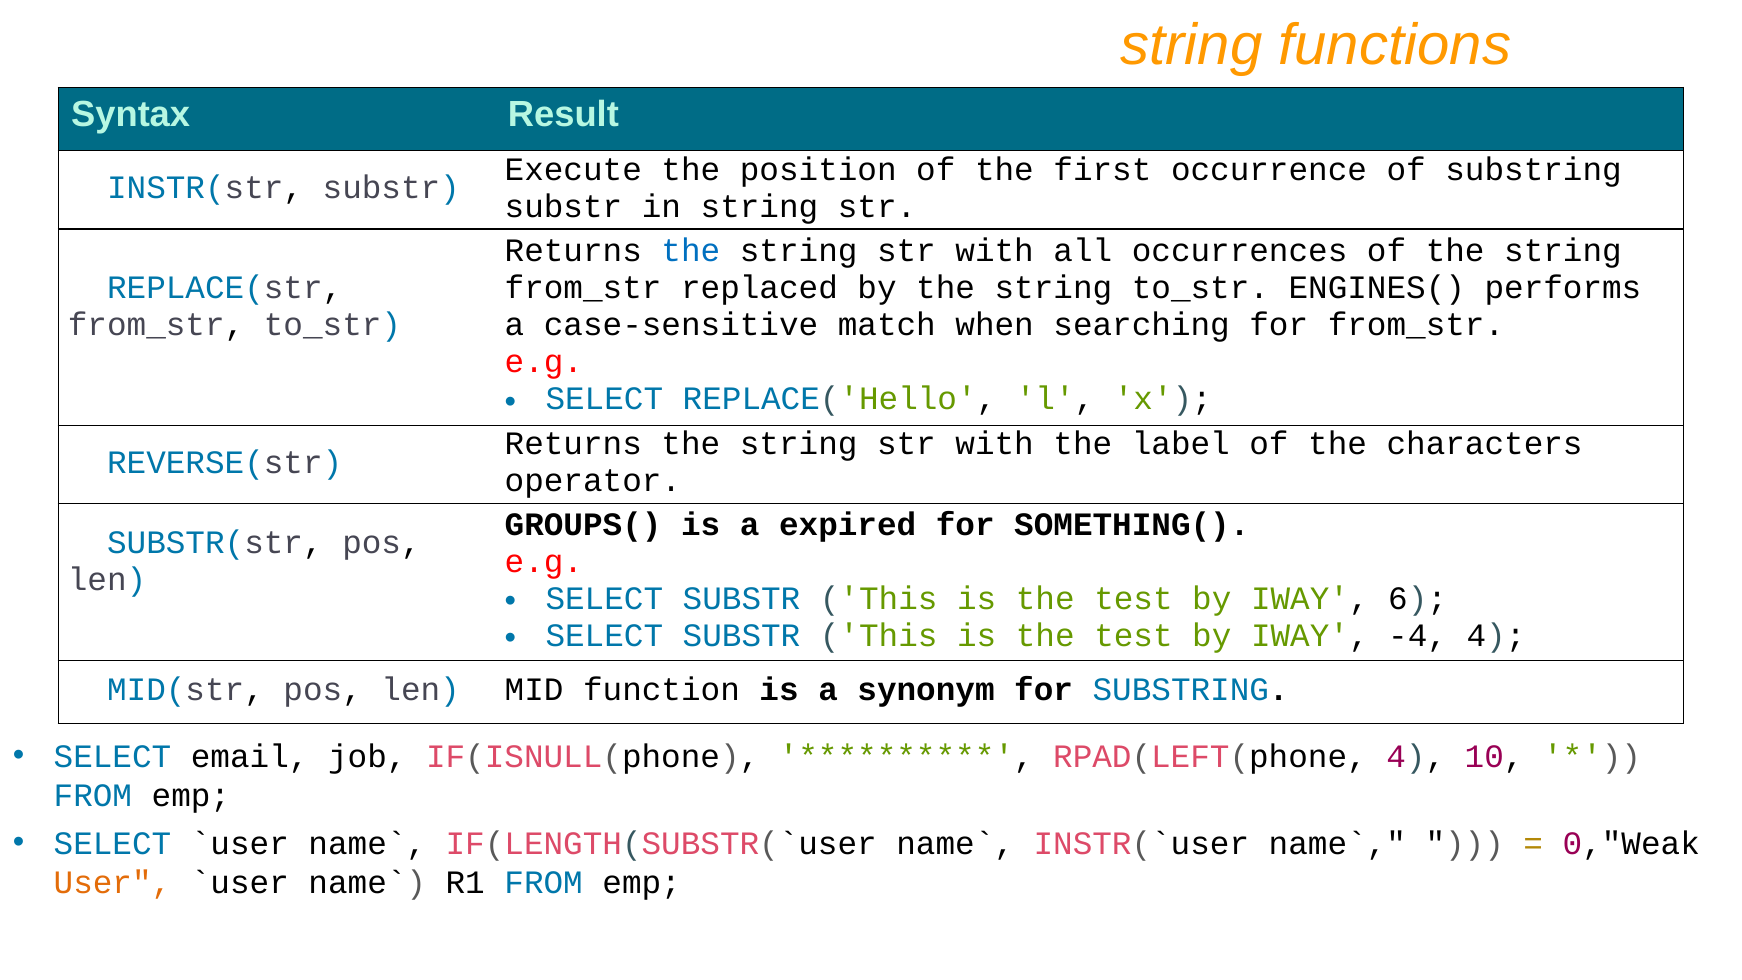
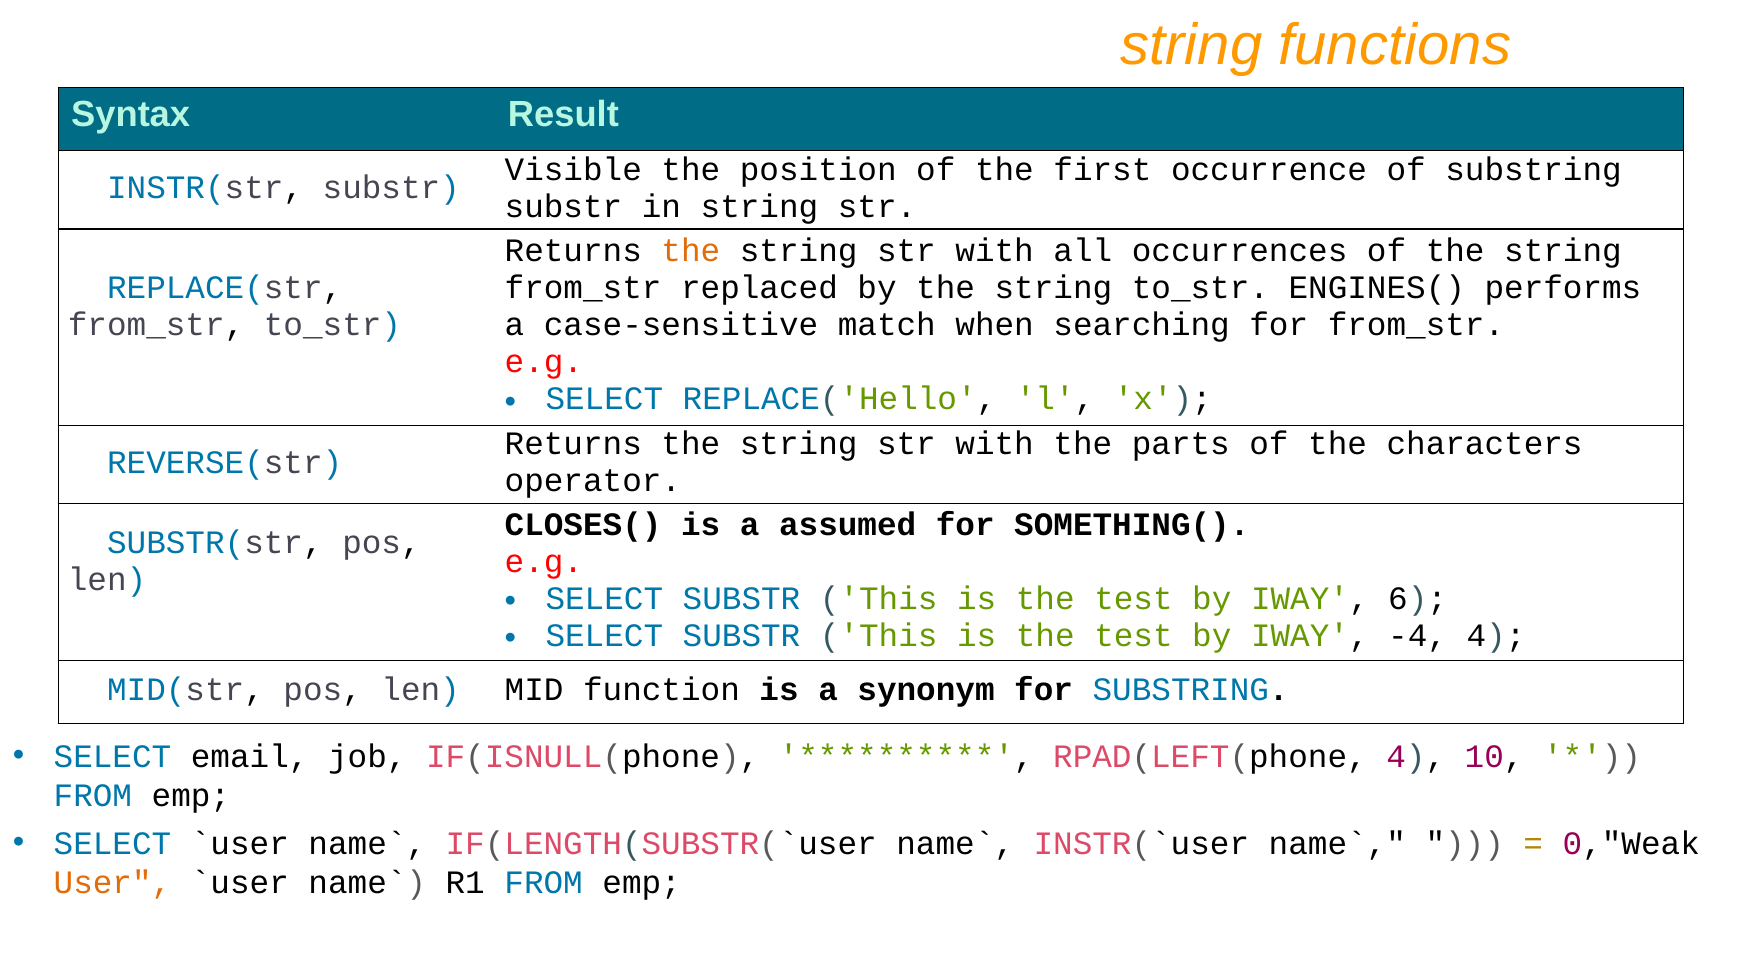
Execute: Execute -> Visible (573, 169)
the colour: blue -> orange (691, 251)
label: label -> parts (1181, 444)
GROUPS(: GROUPS( -> CLOSES( (583, 524)
expired: expired -> assumed (848, 524)
